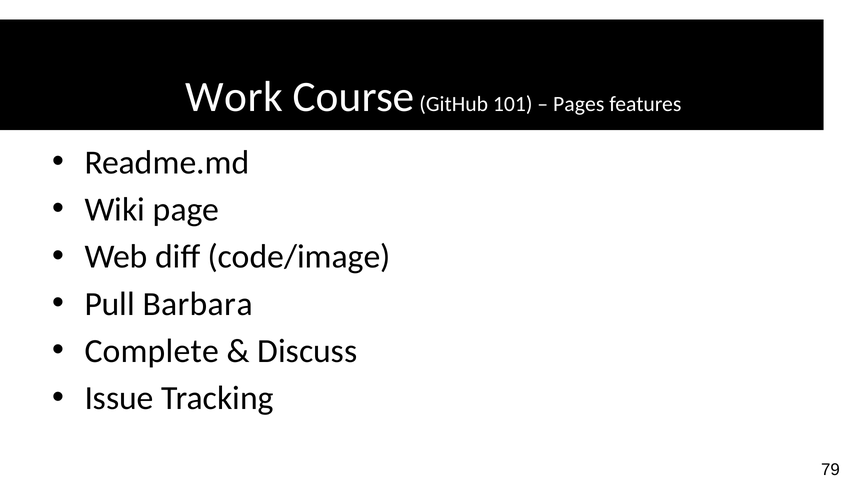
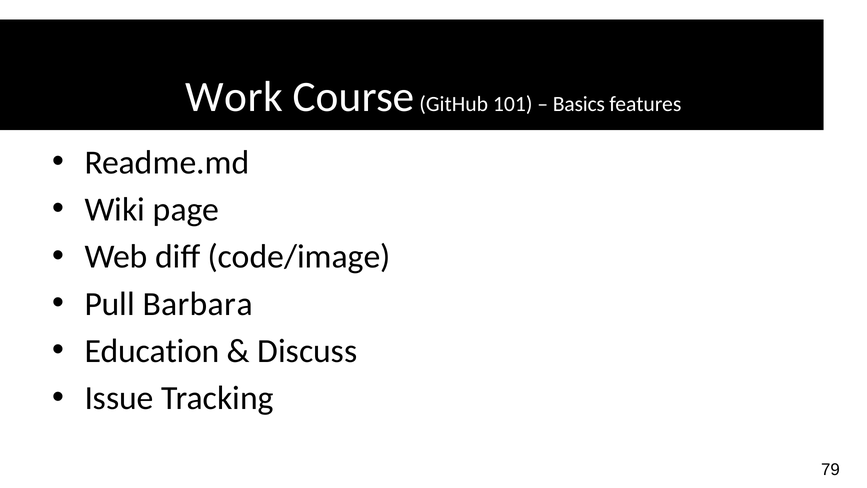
Pages: Pages -> Basics (579, 104)
Complete: Complete -> Education (152, 351)
